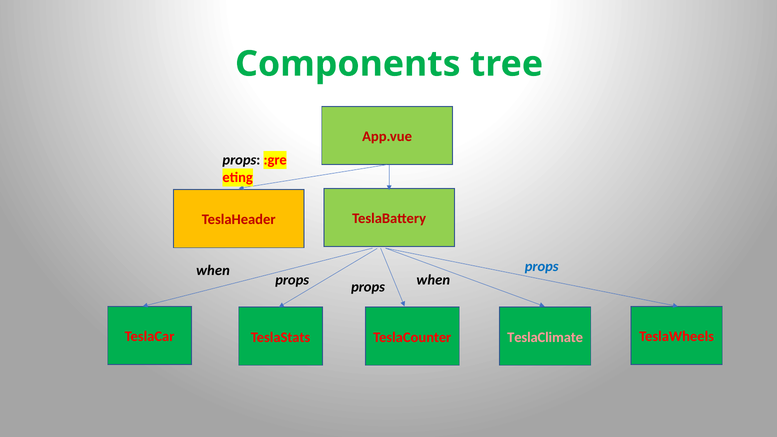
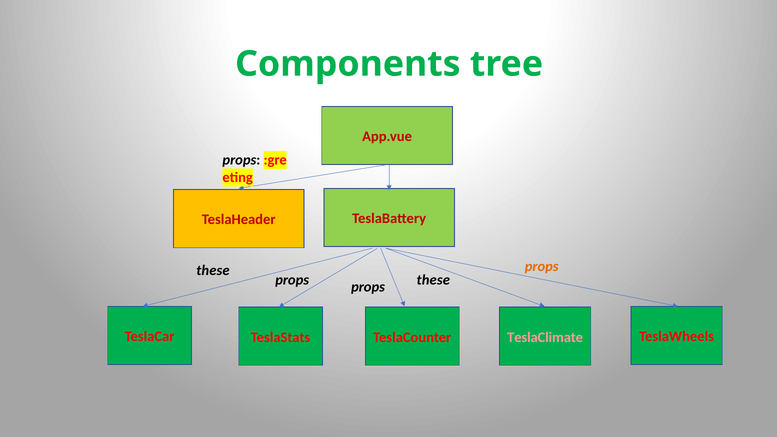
props colour: blue -> orange (542, 266)
when: when -> these (213, 270)
props when: when -> these (433, 280)
